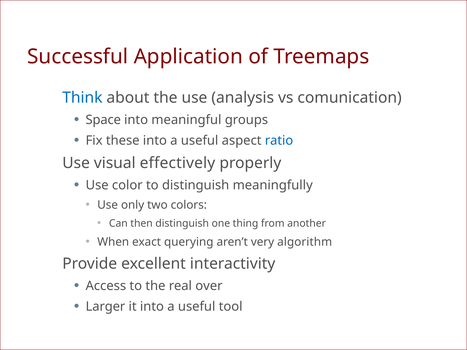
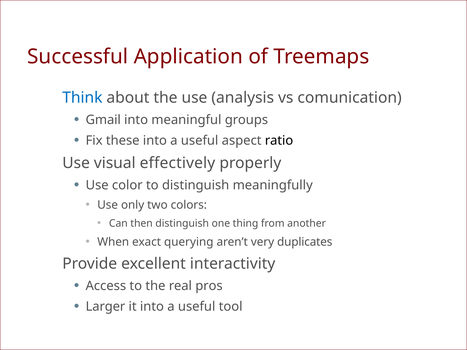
Space: Space -> Gmail (103, 120)
ratio colour: blue -> black (279, 141)
algorithm: algorithm -> duplicates (305, 242)
over: over -> pros (209, 286)
